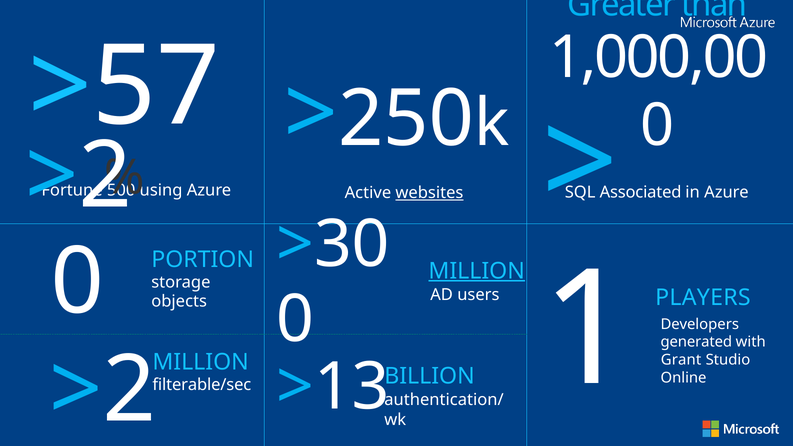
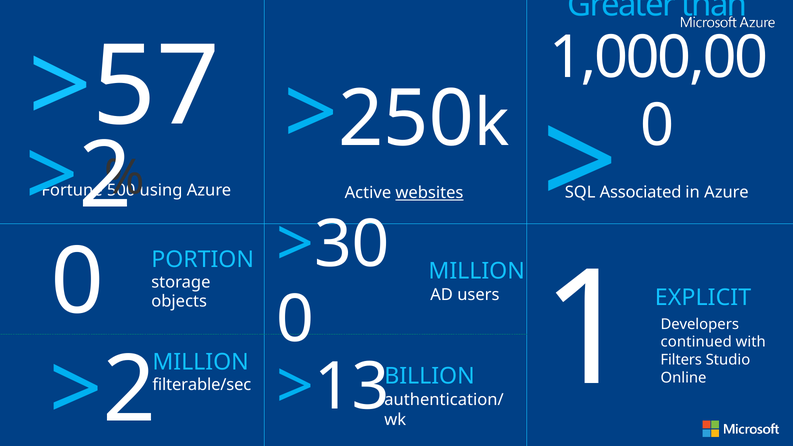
MILLION underline: present -> none (477, 271)
PLAYERS: PLAYERS -> EXPLICIT (703, 298)
generated: generated -> continued (696, 342)
Grant: Grant -> Filters (681, 360)
